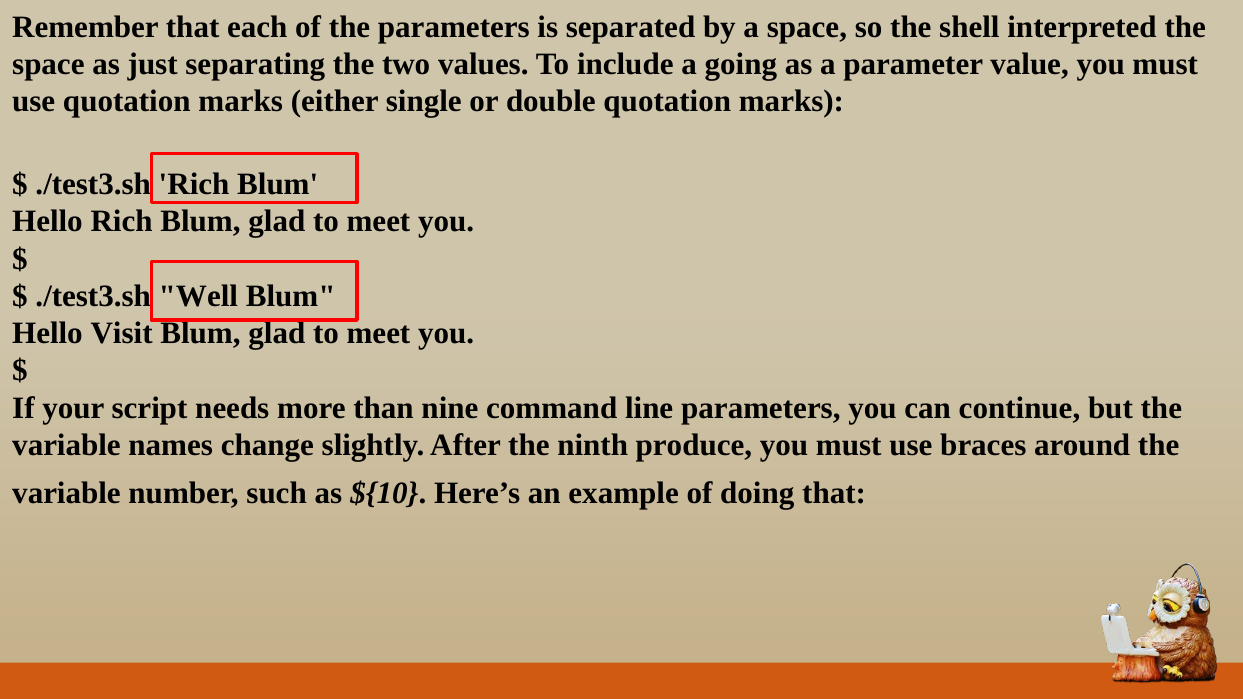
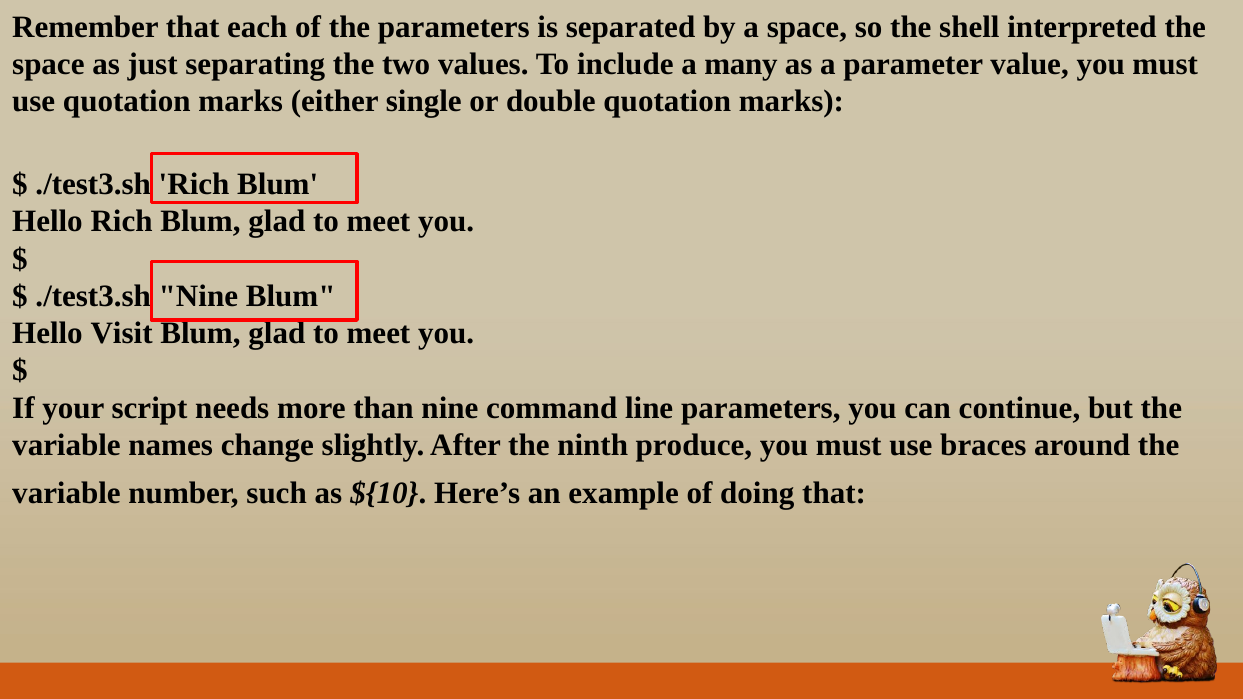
going: going -> many (741, 64)
./test3.sh Well: Well -> Nine (198, 296)
